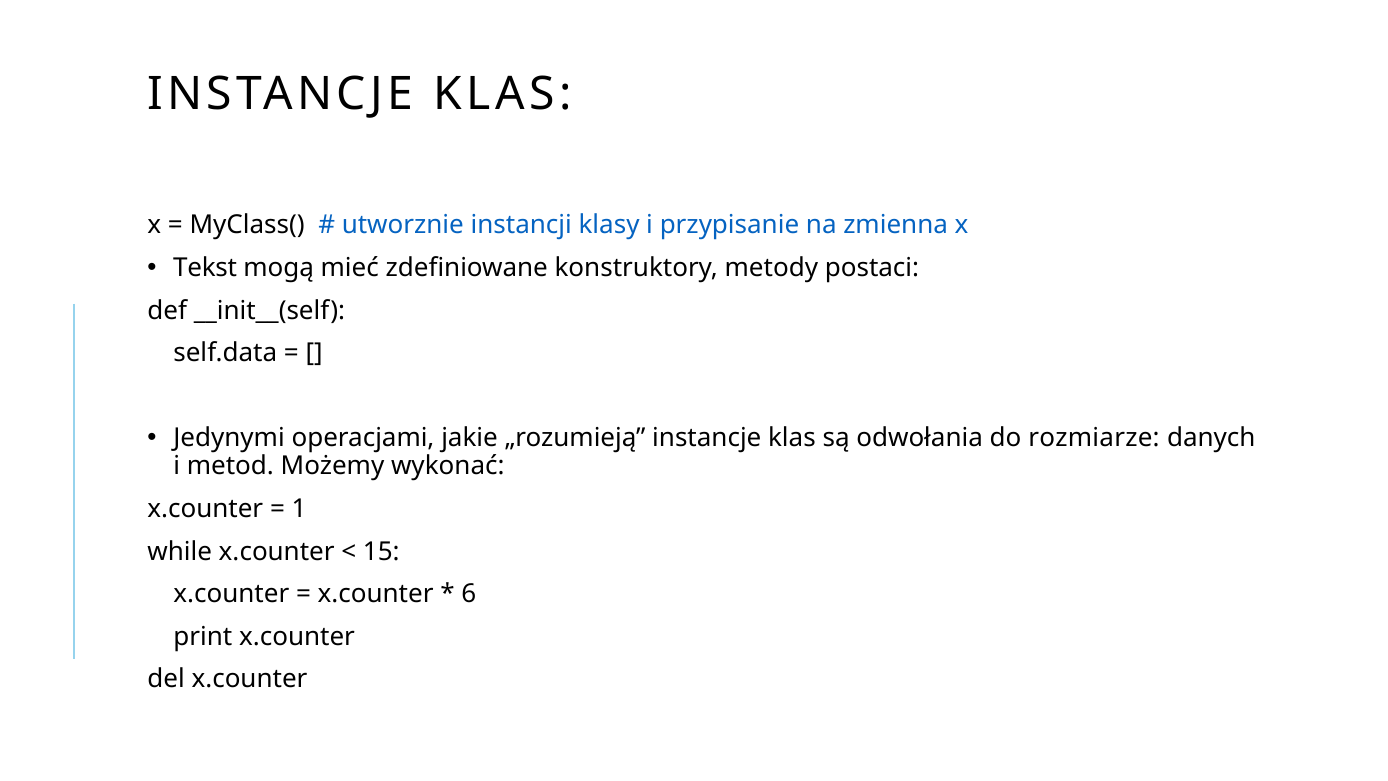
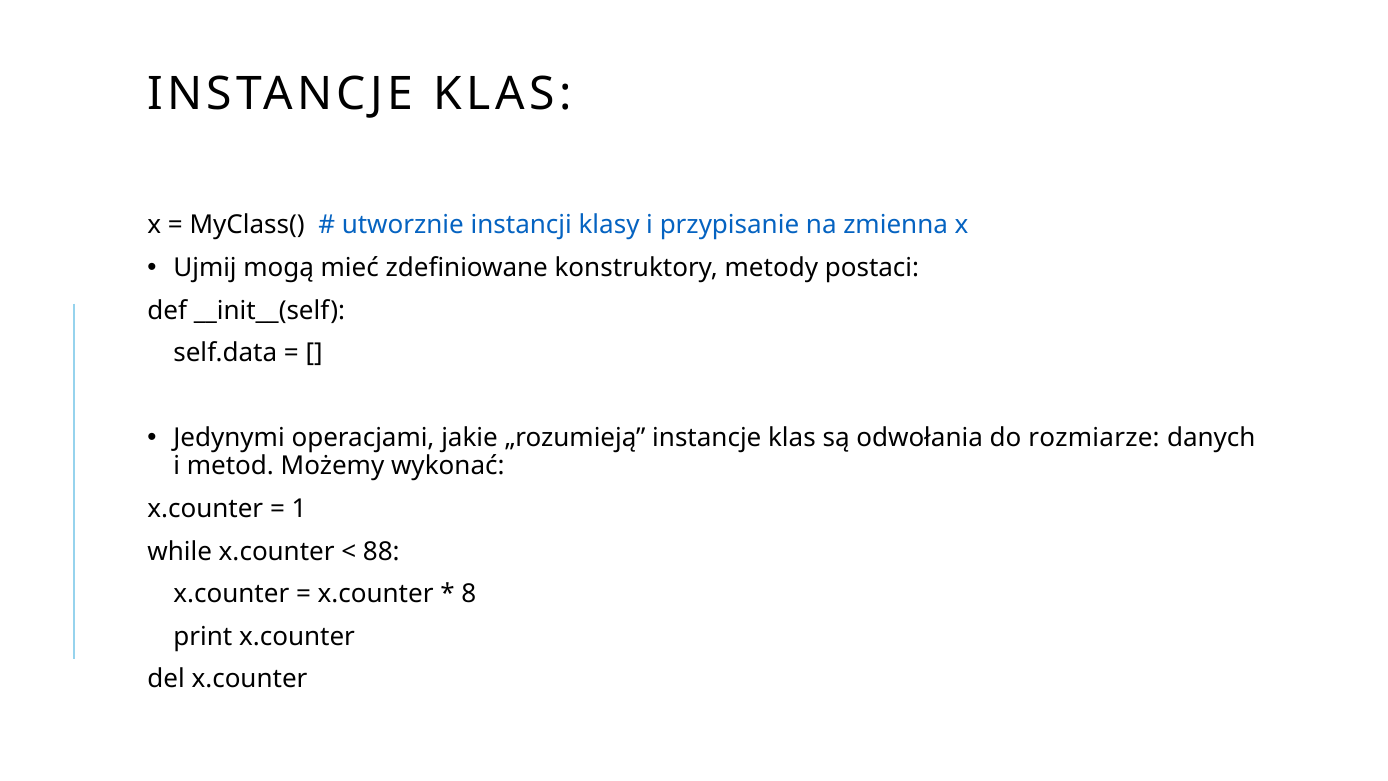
Tekst: Tekst -> Ujmij (205, 268)
15: 15 -> 88 (381, 551)
6: 6 -> 8 (469, 594)
